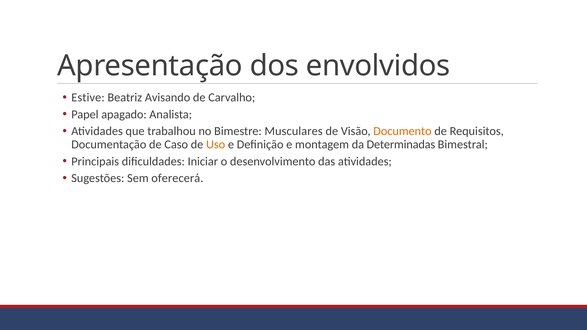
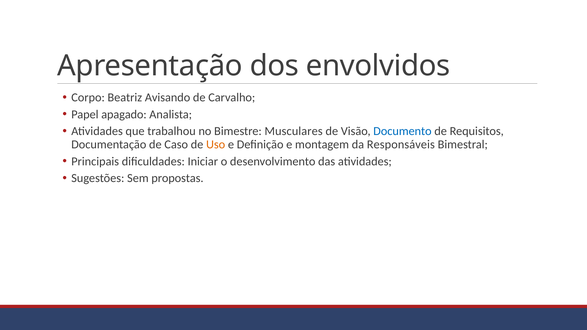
Estive: Estive -> Corpo (88, 98)
Documento colour: orange -> blue (402, 131)
Determinadas: Determinadas -> Responsáveis (401, 145)
oferecerá: oferecerá -> propostas (177, 178)
